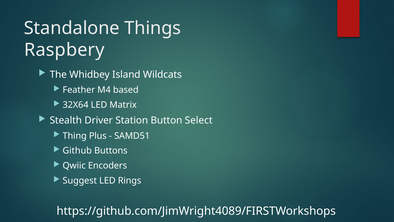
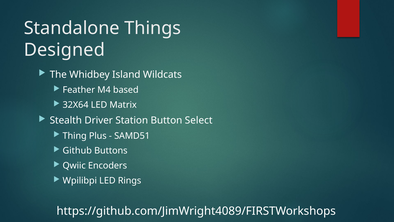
Raspbery: Raspbery -> Designed (64, 50)
Suggest: Suggest -> Wpilibpi (80, 180)
